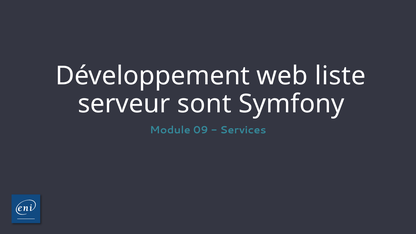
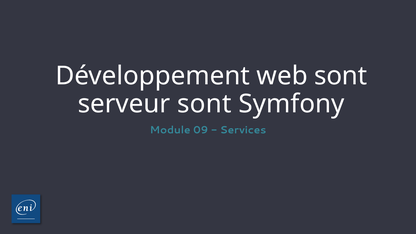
web liste: liste -> sont (341, 76)
